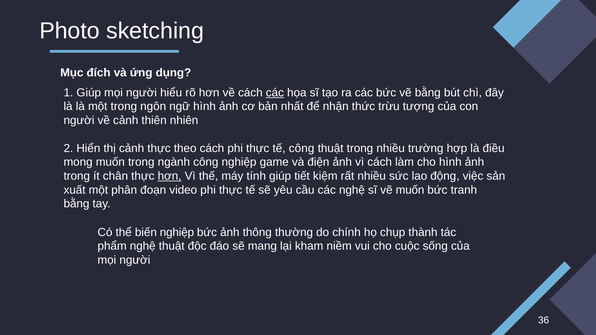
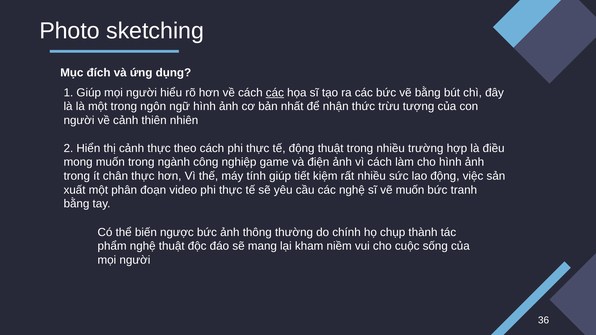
tế công: công -> động (302, 148)
hơn underline: present -> none (170, 176)
biến nghiệp: nghiệp -> ngược (177, 232)
